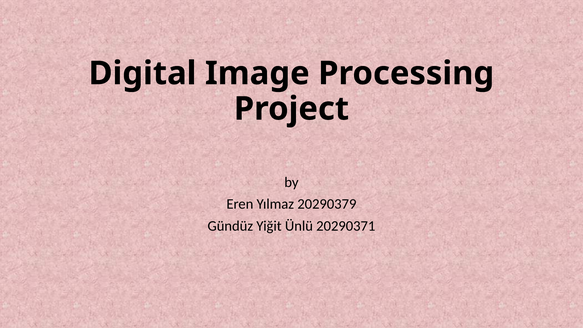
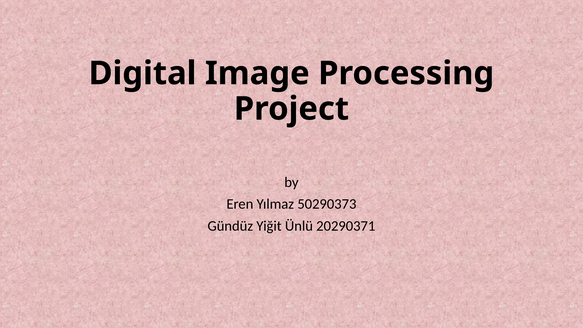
20290379: 20290379 -> 50290373 (327, 204)
